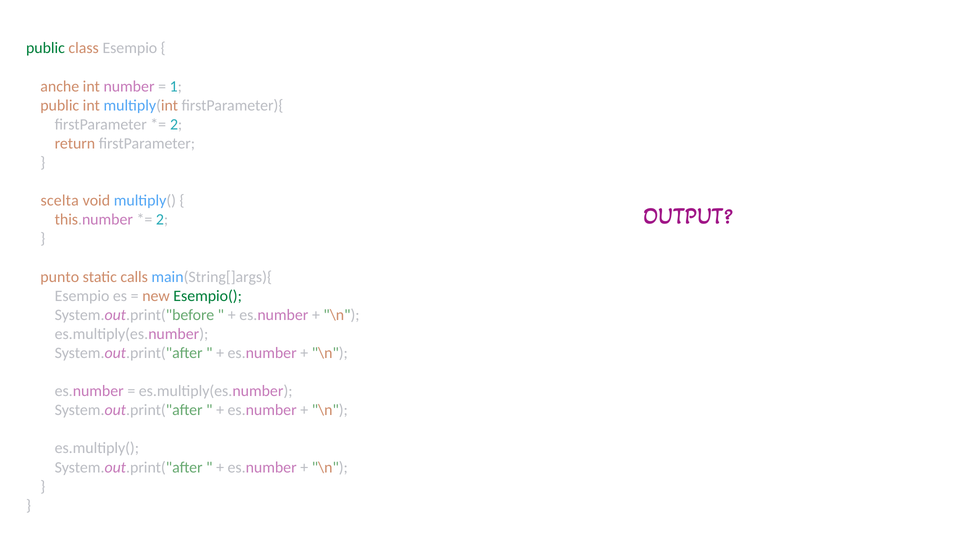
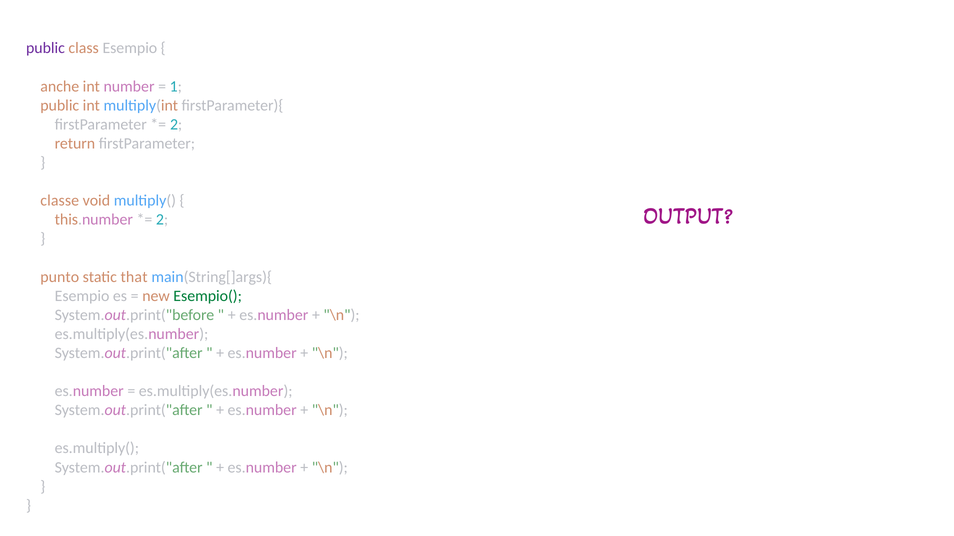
public colour: green -> purple (45, 48)
scelta: scelta -> classe (60, 201)
calls: calls -> that (134, 277)
